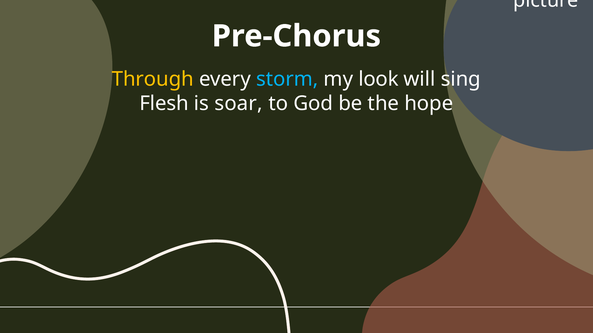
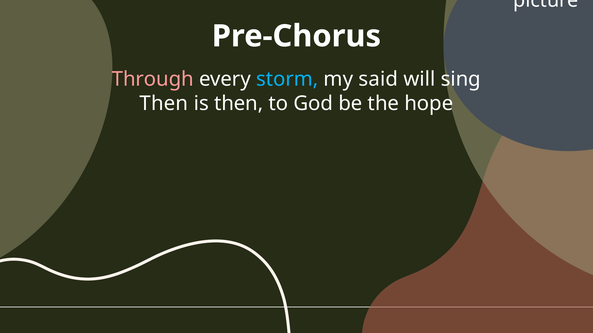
Through colour: yellow -> pink (153, 79)
look: look -> said (378, 79)
Flesh: Flesh -> Then (164, 104)
is soar: soar -> then (239, 104)
